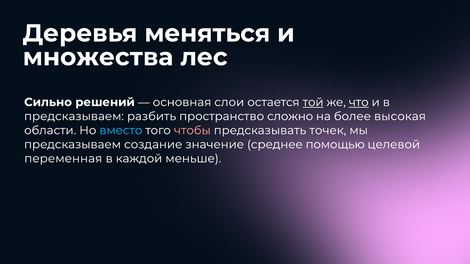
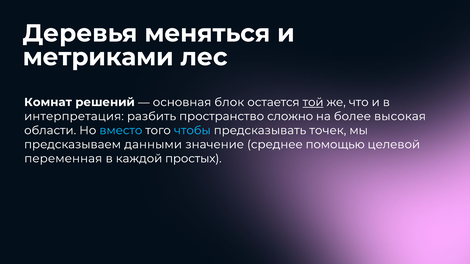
множества: множества -> метриками (98, 57)
Сильно: Сильно -> Комнат (48, 102)
слои: слои -> блок (229, 102)
что underline: present -> none (359, 102)
предсказываем: предсказываем -> интерпретация (74, 116)
чтобы colour: pink -> light blue (192, 131)
создание: создание -> данными (153, 145)
меньше: меньше -> простых (193, 159)
